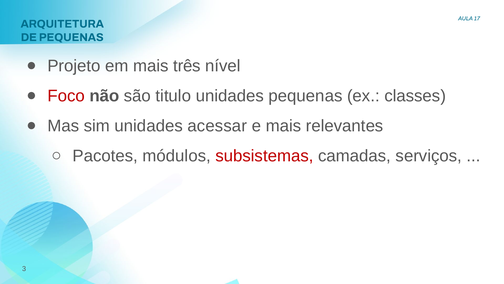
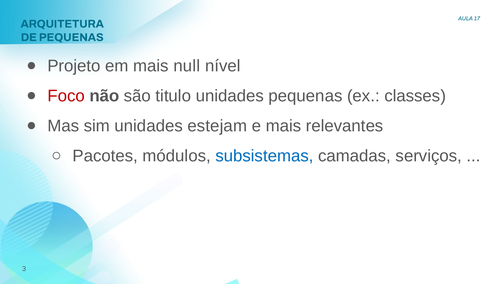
três: três -> null (187, 66)
acessar: acessar -> estejam (217, 126)
subsistemas colour: red -> blue (264, 156)
